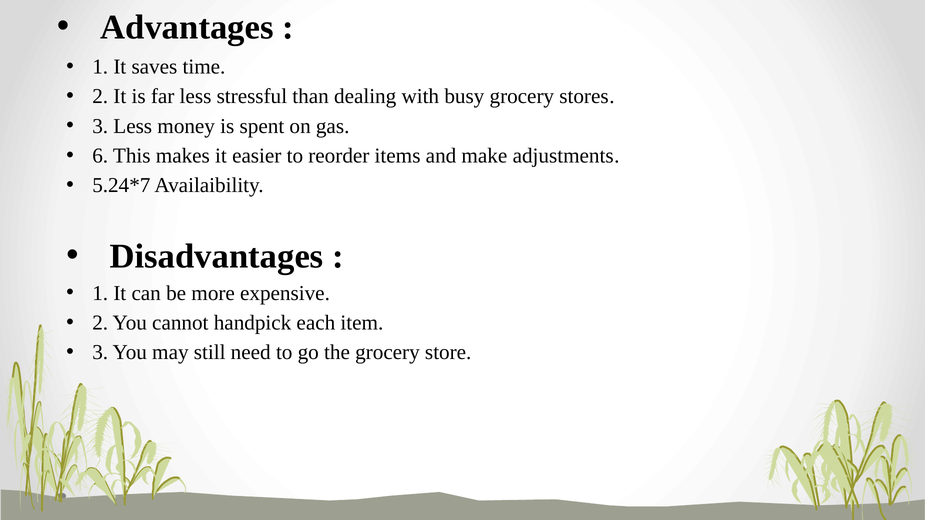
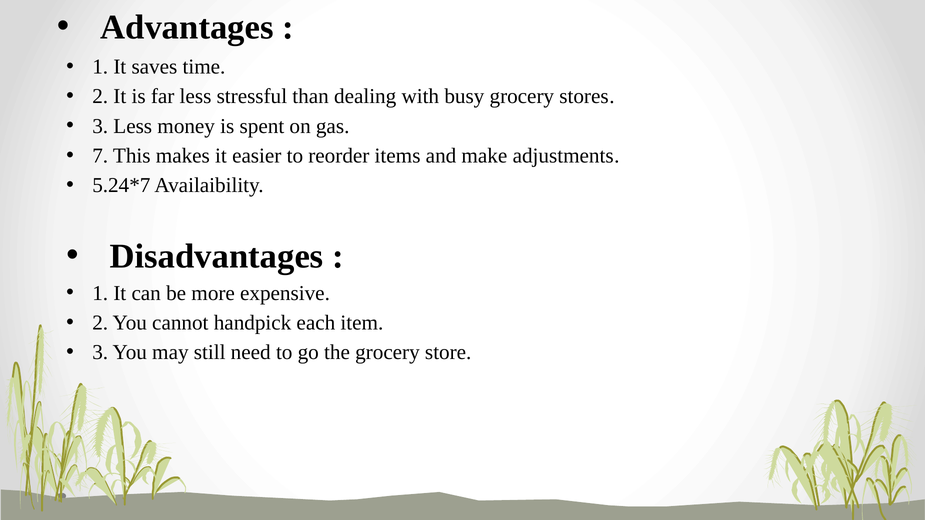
6: 6 -> 7 (100, 156)
